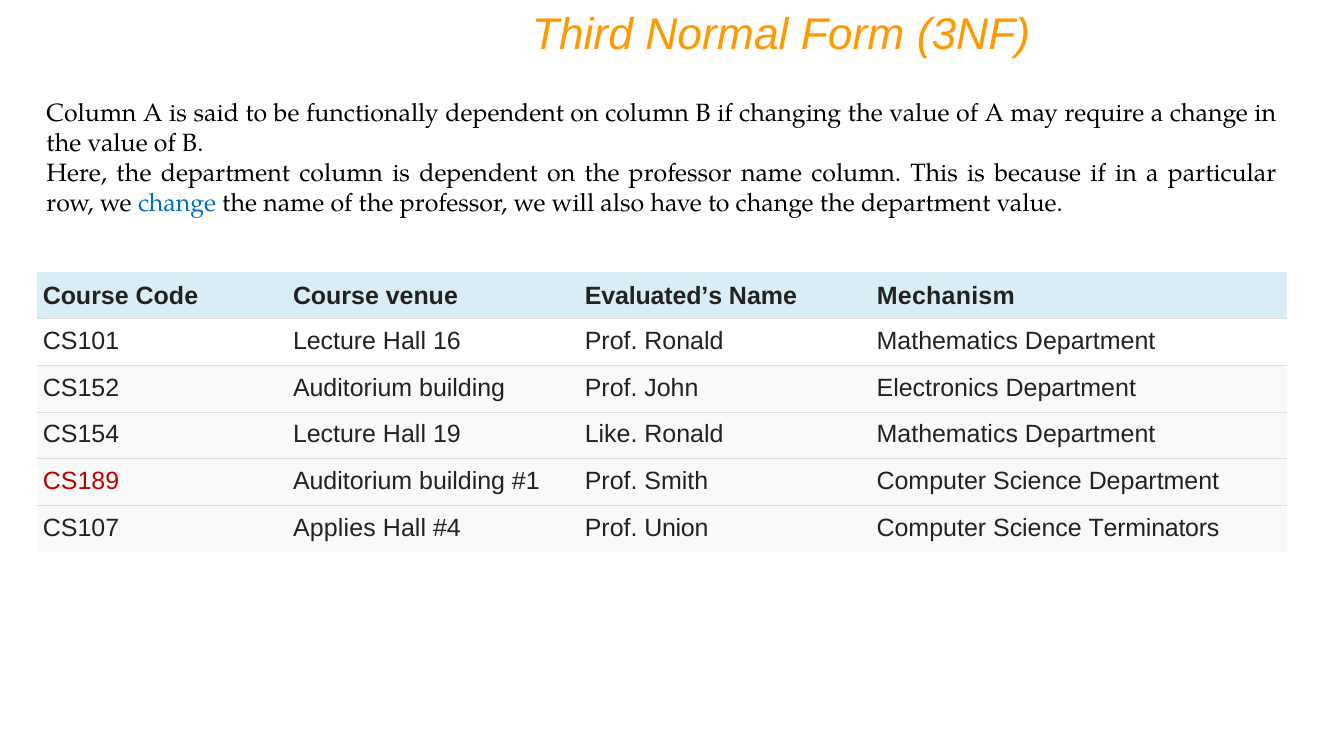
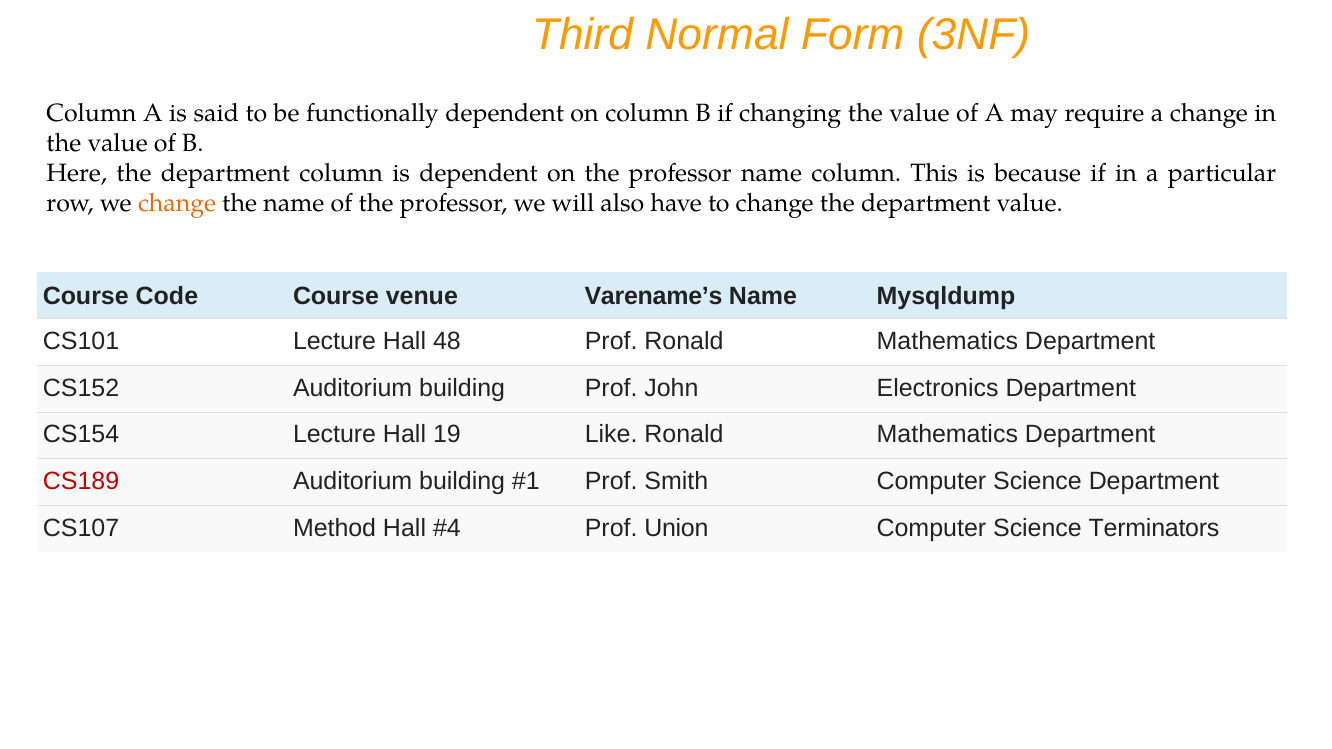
change colour: blue -> orange (177, 203)
Evaluated’s: Evaluated’s -> Varename’s (654, 296)
Mechanism: Mechanism -> Mysqldump (946, 296)
16: 16 -> 48 (447, 342)
Applies: Applies -> Method (335, 528)
